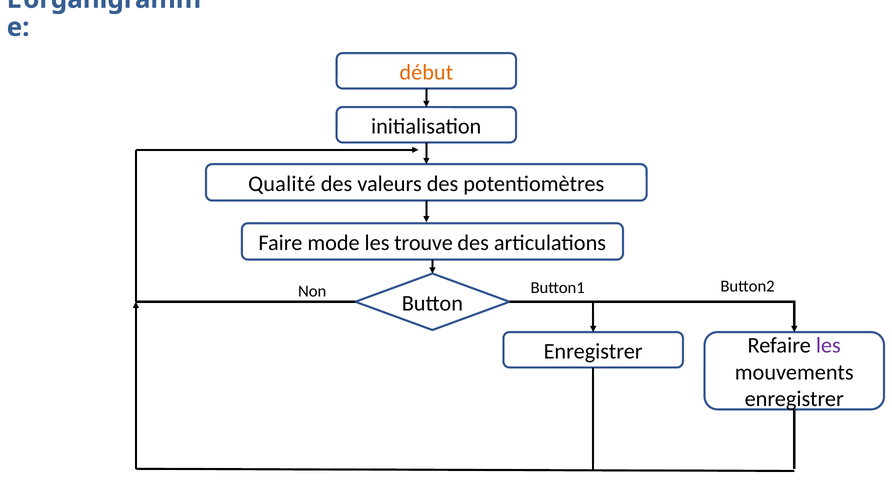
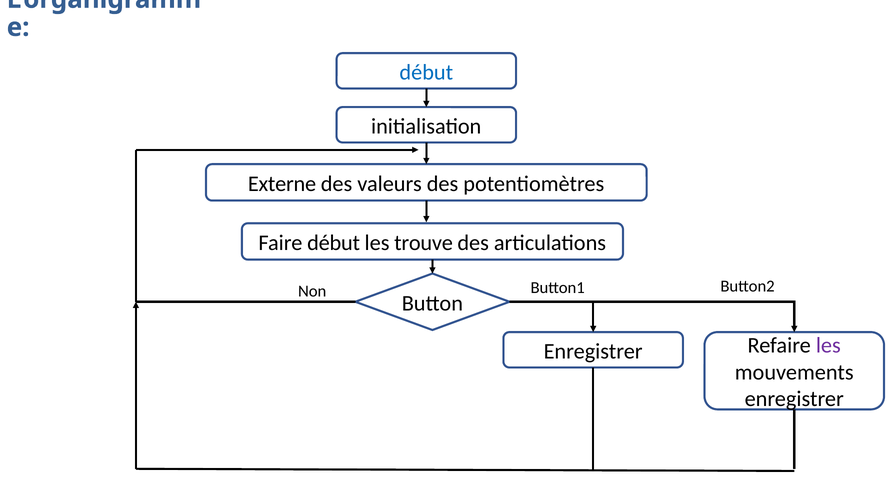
début colour: orange -> blue (426, 72)
Qualité: Qualité -> Externe (282, 184)
Faire mode: mode -> début (334, 243)
